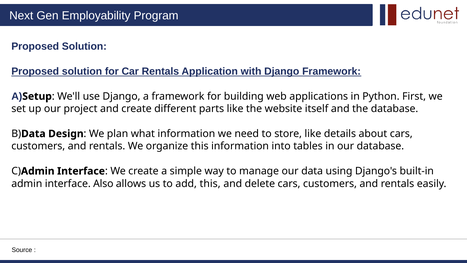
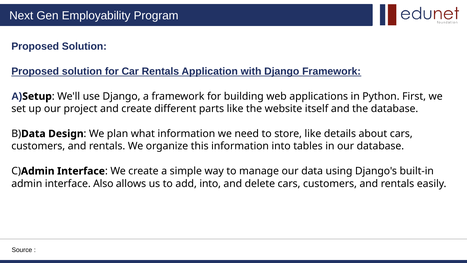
add this: this -> into (210, 183)
